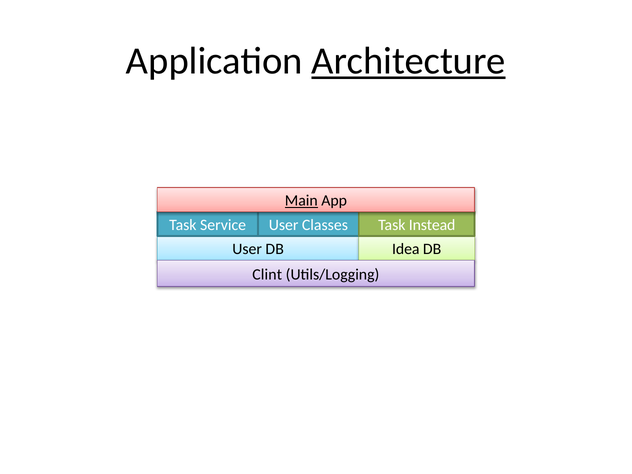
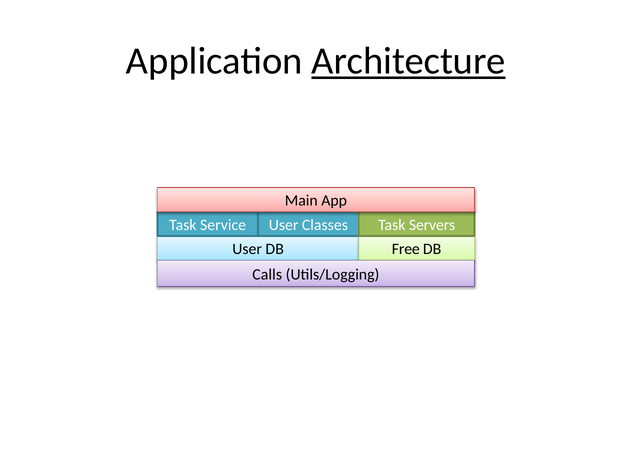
Main underline: present -> none (301, 201)
Instead: Instead -> Servers (432, 225)
Idea: Idea -> Free (406, 249)
Clint: Clint -> Calls (267, 274)
